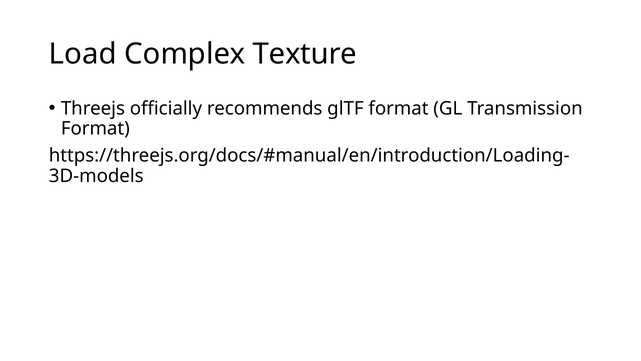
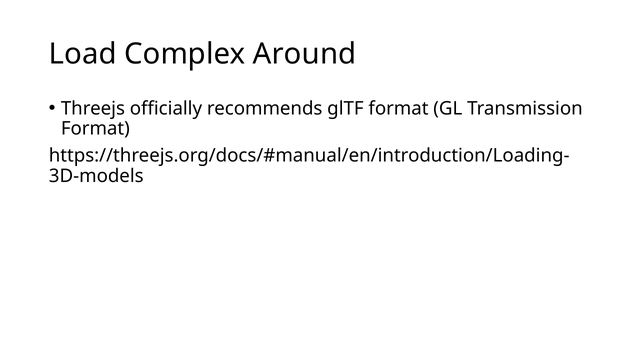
Texture: Texture -> Around (305, 54)
